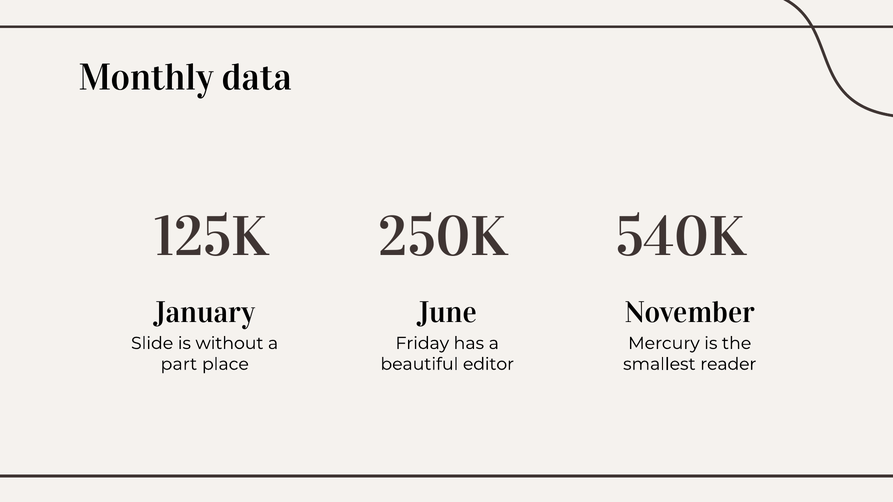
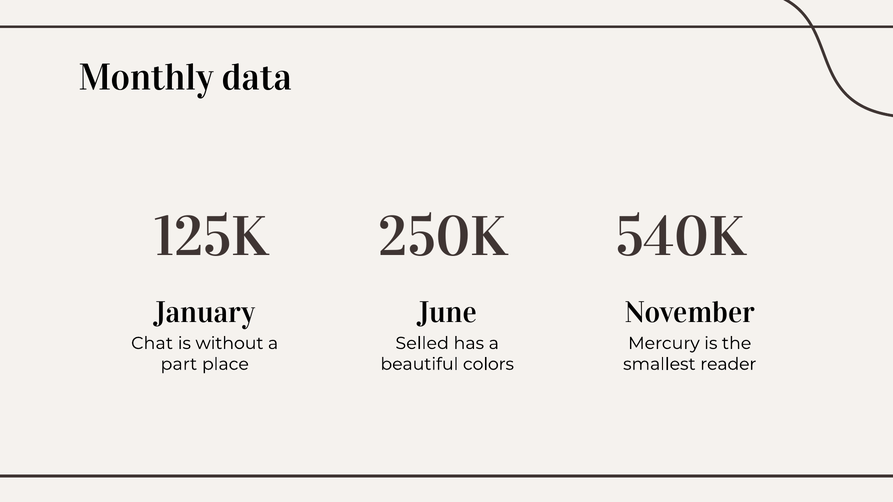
Slide: Slide -> Chat (152, 343)
Friday: Friday -> Selled (422, 343)
editor: editor -> colors (488, 364)
